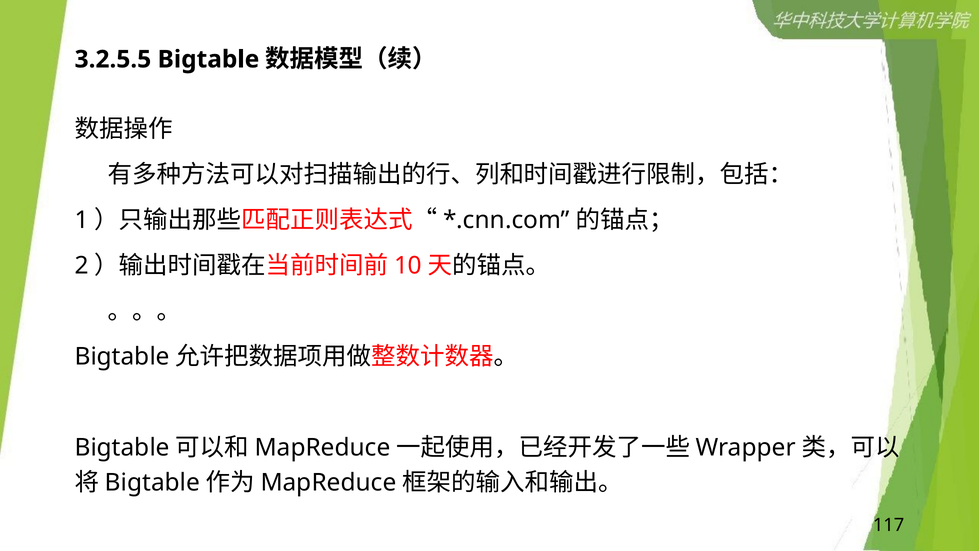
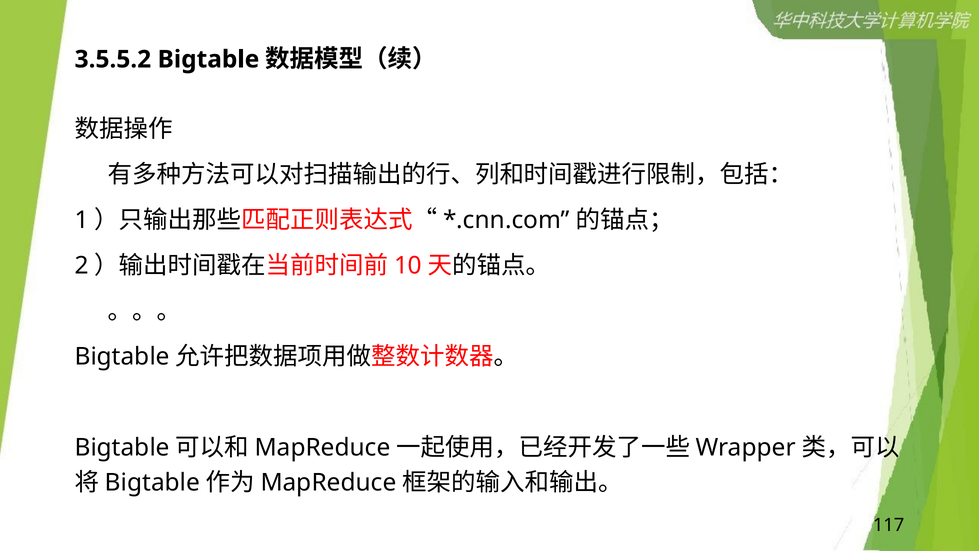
3.2.5.5: 3.2.5.5 -> 3.5.5.2 (113, 59)
